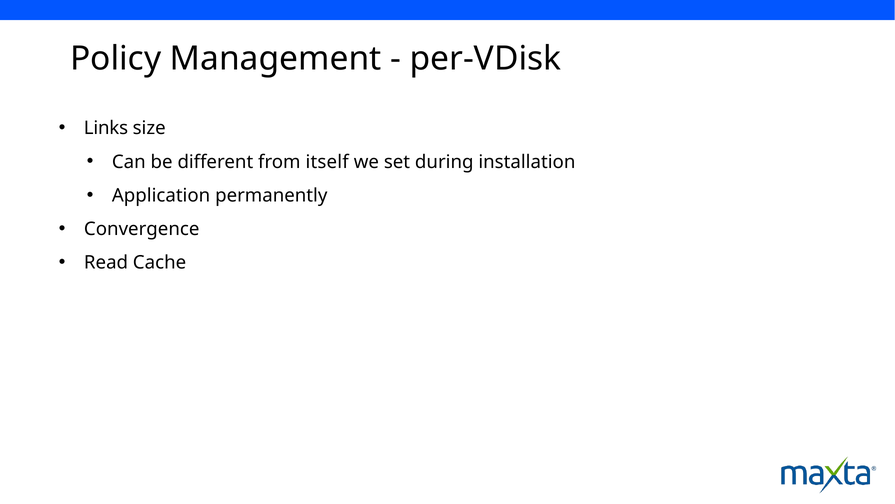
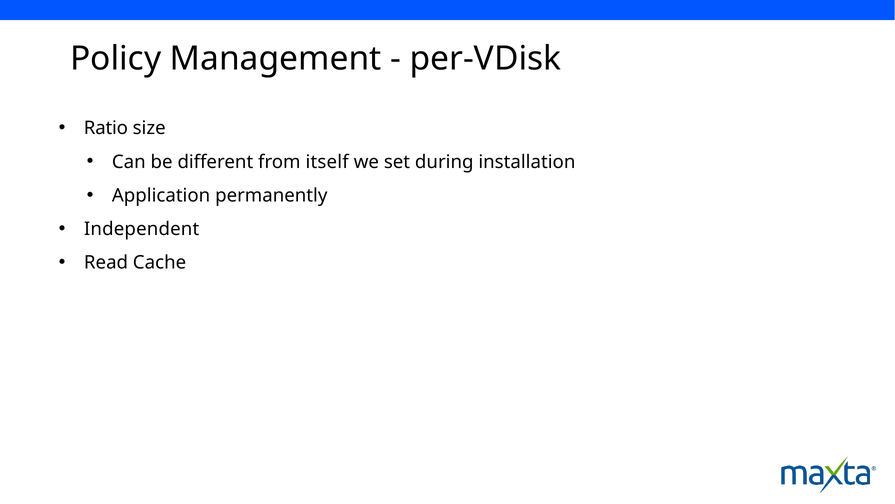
Links: Links -> Ratio (106, 128)
Convergence: Convergence -> Independent (142, 229)
